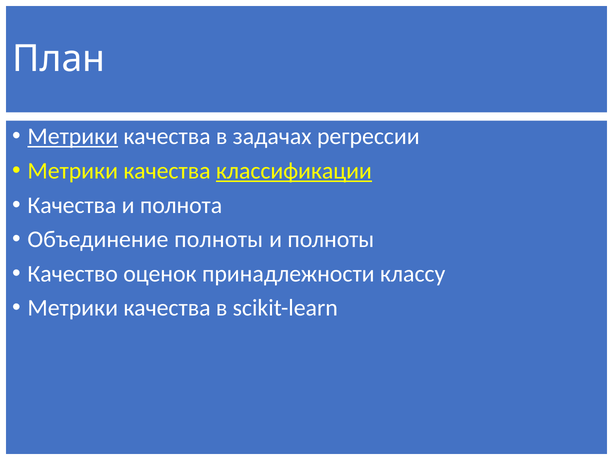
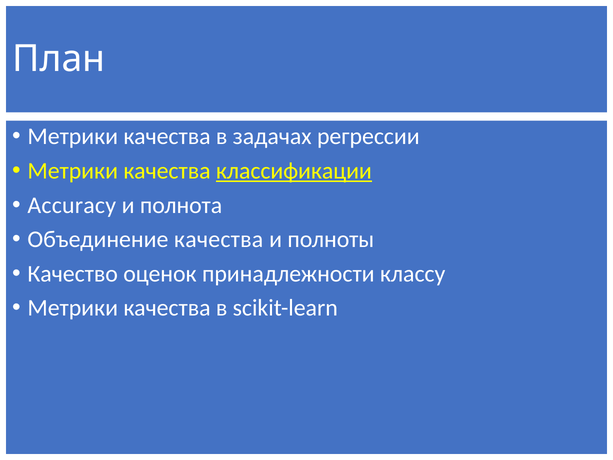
Метрики underline: present -> none (73, 136)
Качества: Качества -> Accuracy (72, 205)
Объединение полноты: полноты -> качества (219, 239)
